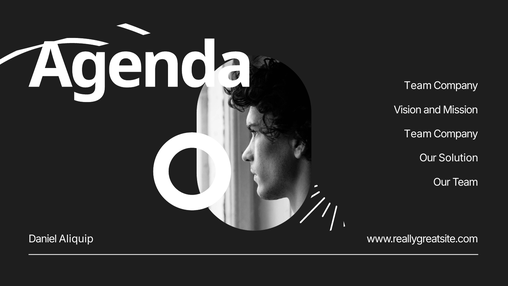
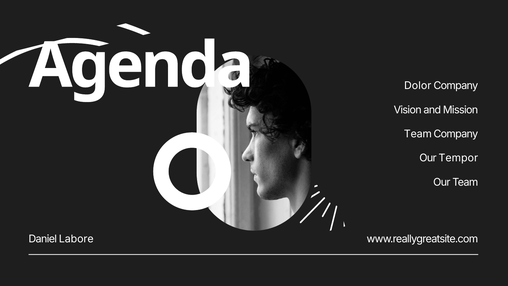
Team: Team -> Dolor (418, 86)
Solution: Solution -> Tempor (458, 158)
Aliquip: Aliquip -> Labore (76, 239)
